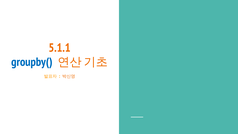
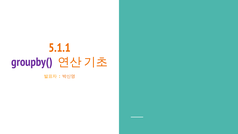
groupby( colour: blue -> purple (32, 62)
